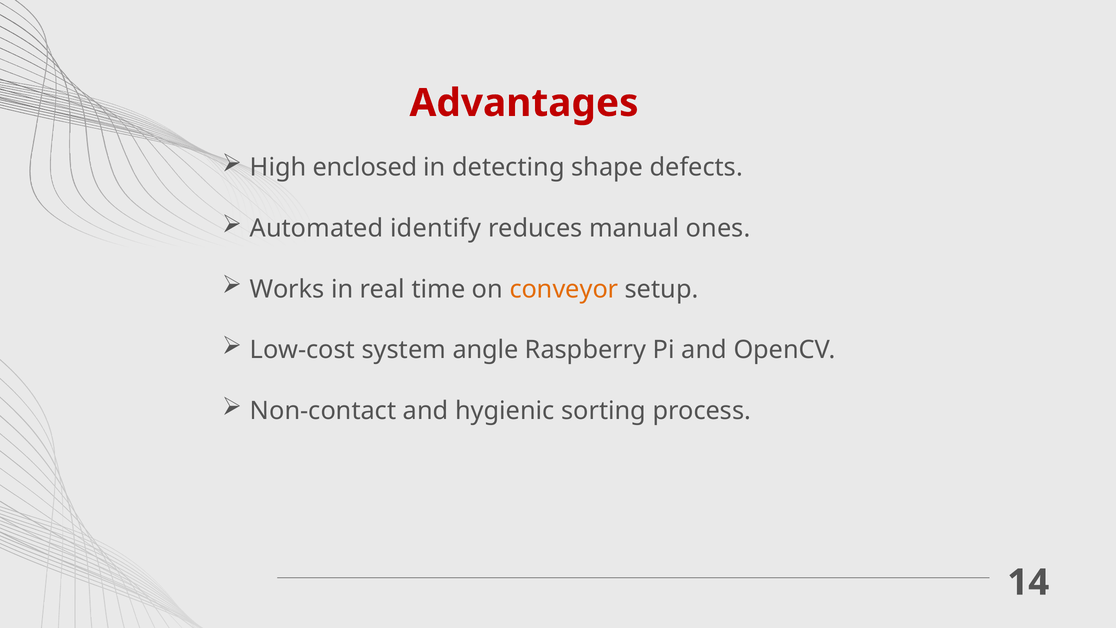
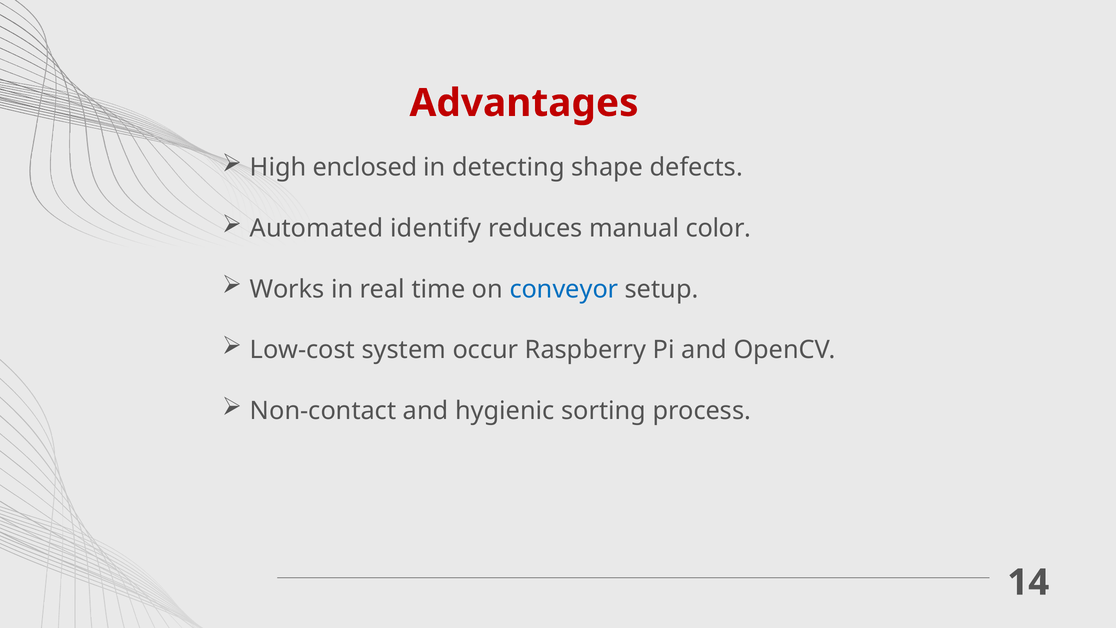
ones: ones -> color (718, 228)
conveyor colour: orange -> blue (564, 289)
angle: angle -> occur (485, 350)
